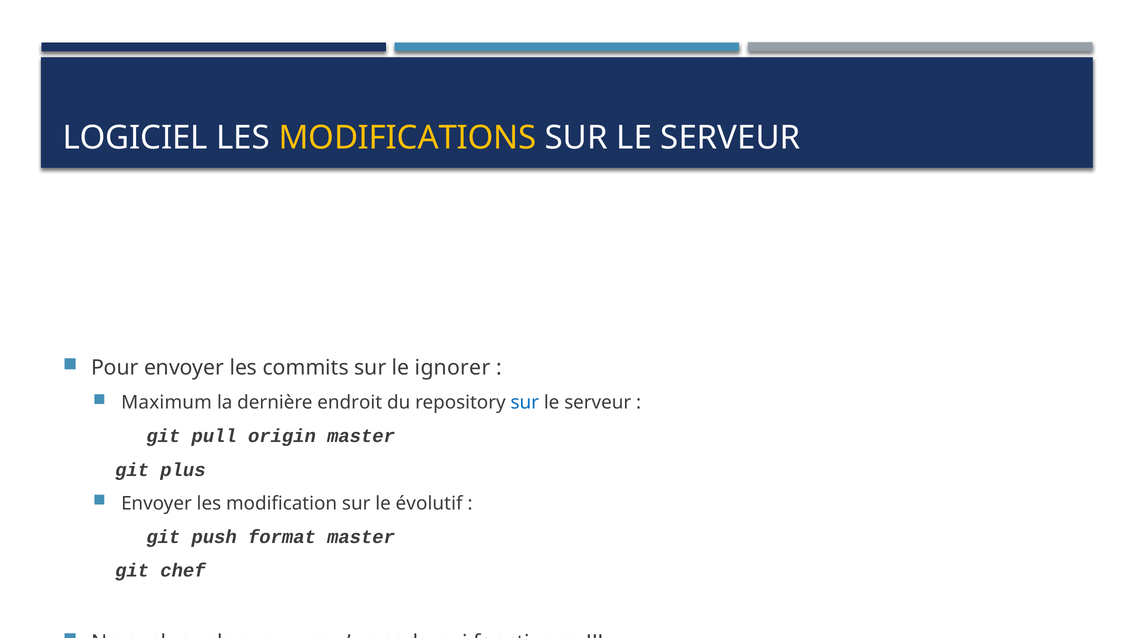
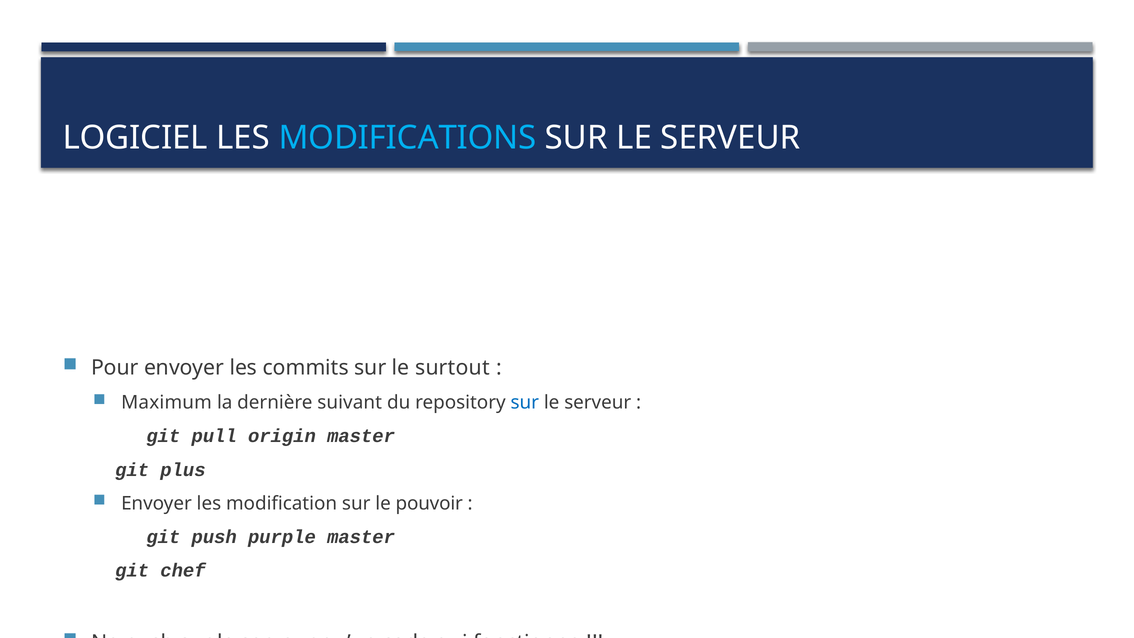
MODIFICATIONS colour: yellow -> light blue (408, 138)
ignorer: ignorer -> surtout (453, 368)
endroit: endroit -> suivant (350, 403)
évolutif: évolutif -> pouvoir (429, 503)
format: format -> purple (282, 537)
